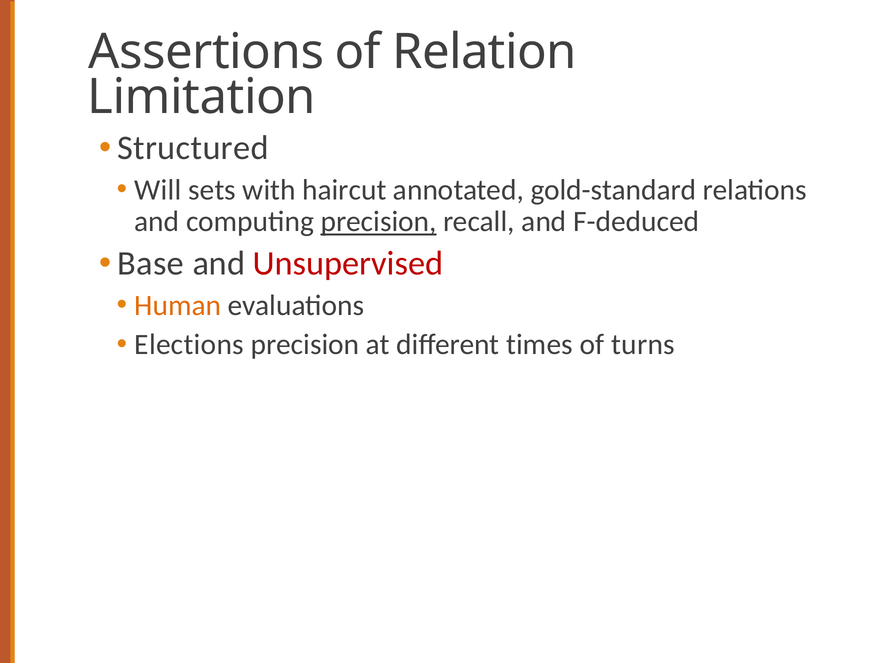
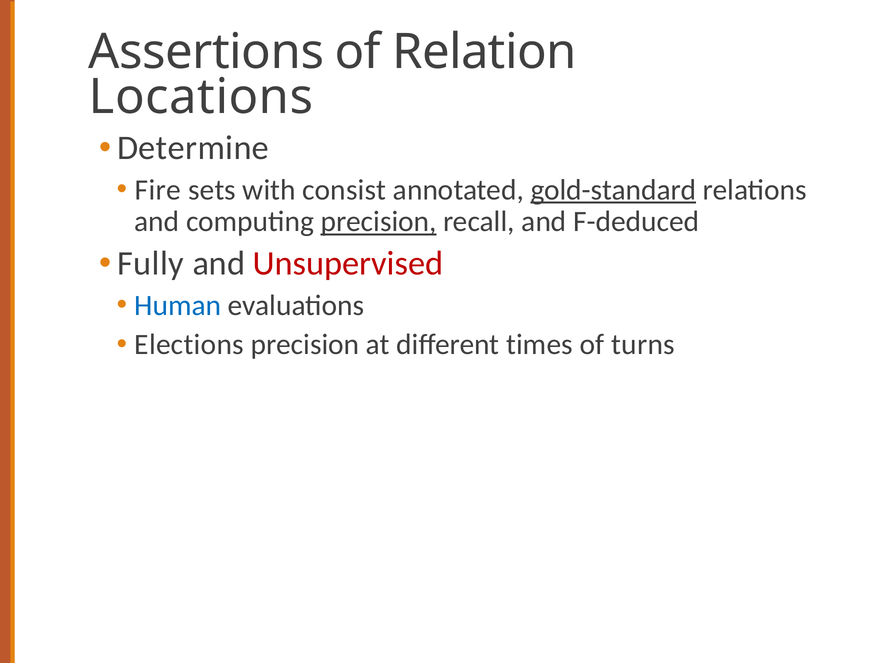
Limitation: Limitation -> Locations (201, 97)
Structured: Structured -> Determine (193, 148)
Will: Will -> Fire (158, 190)
haircut: haircut -> consist (344, 190)
gold-standard underline: none -> present (613, 190)
Base: Base -> Fully (151, 264)
Human colour: orange -> blue (178, 305)
